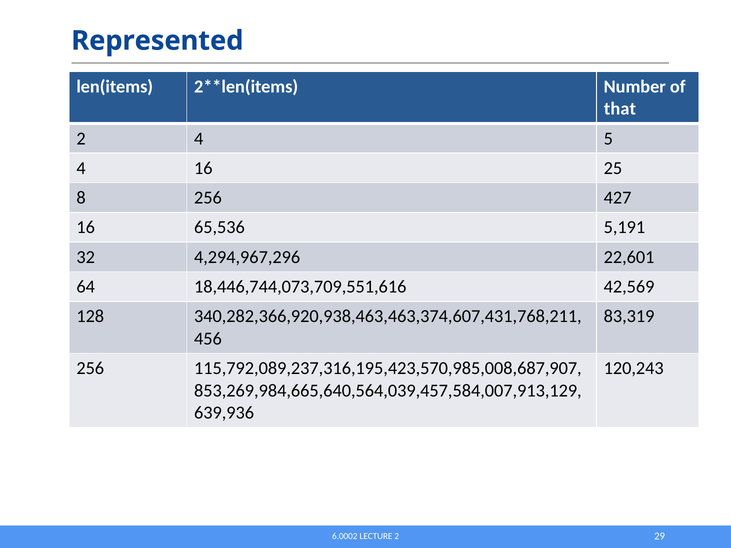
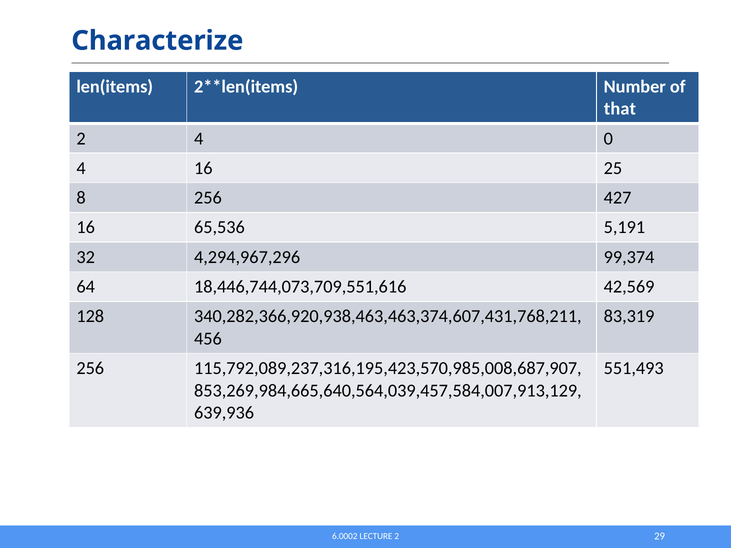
Represented: Represented -> Characterize (157, 41)
5: 5 -> 0 (608, 139)
22,601: 22,601 -> 99,374 (629, 257)
120,243: 120,243 -> 551,493 (634, 368)
